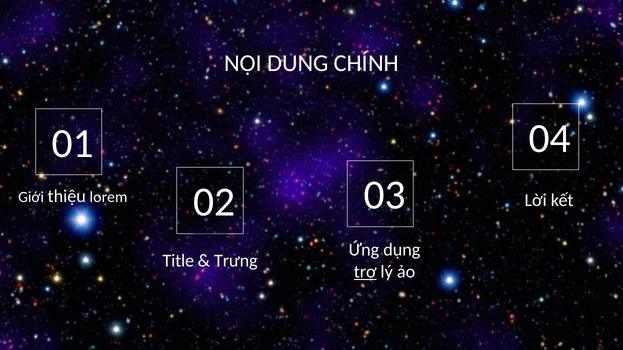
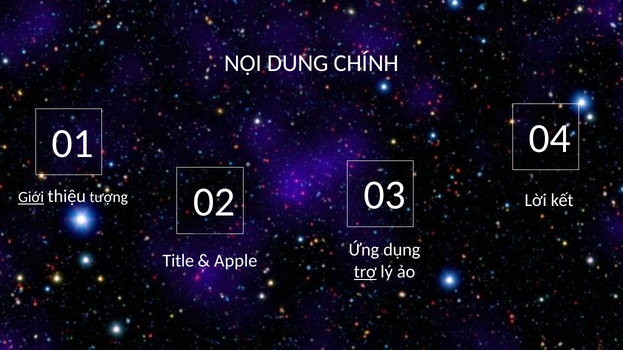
Giới underline: none -> present (31, 197)
lorem: lorem -> tượng (109, 197)
Trưng: Trưng -> Apple (236, 261)
